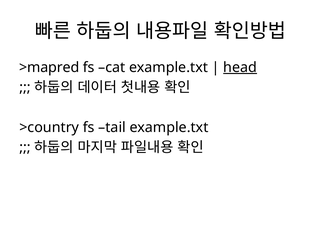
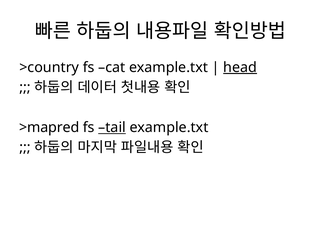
>mapred: >mapred -> >country (49, 67)
>country: >country -> >mapred (49, 127)
tail underline: none -> present (112, 127)
